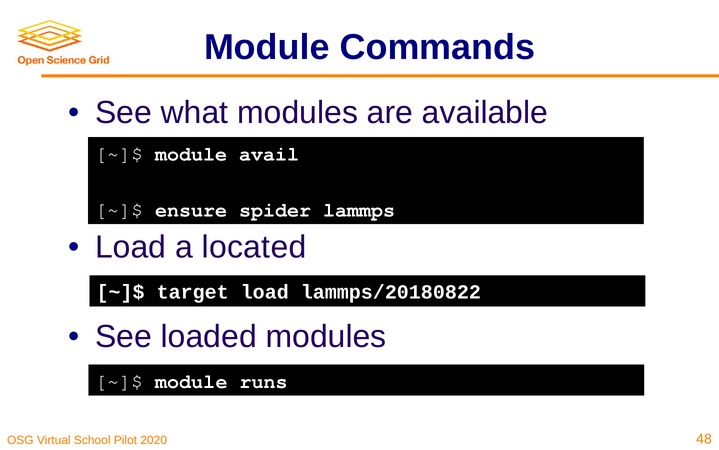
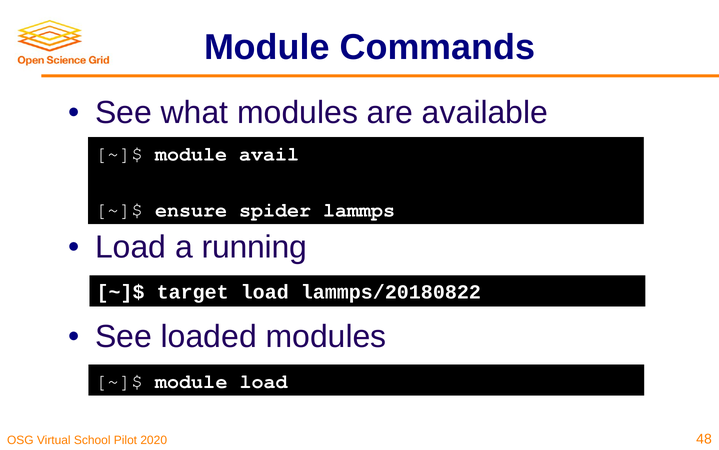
located: located -> running (254, 247)
module runs: runs -> load (264, 381)
